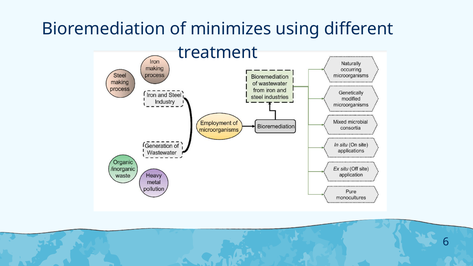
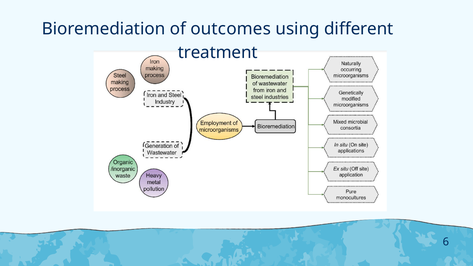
minimizes: minimizes -> outcomes (231, 29)
